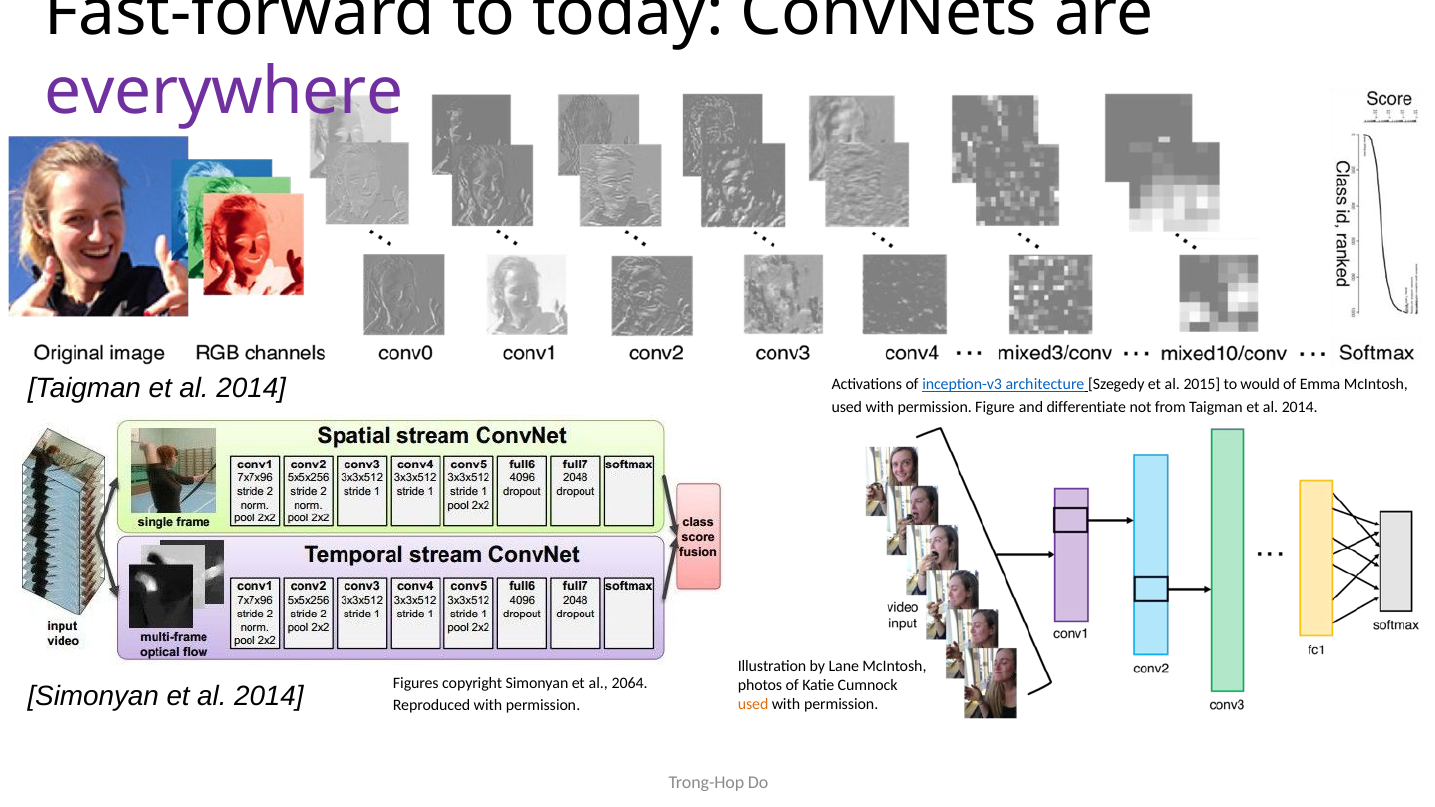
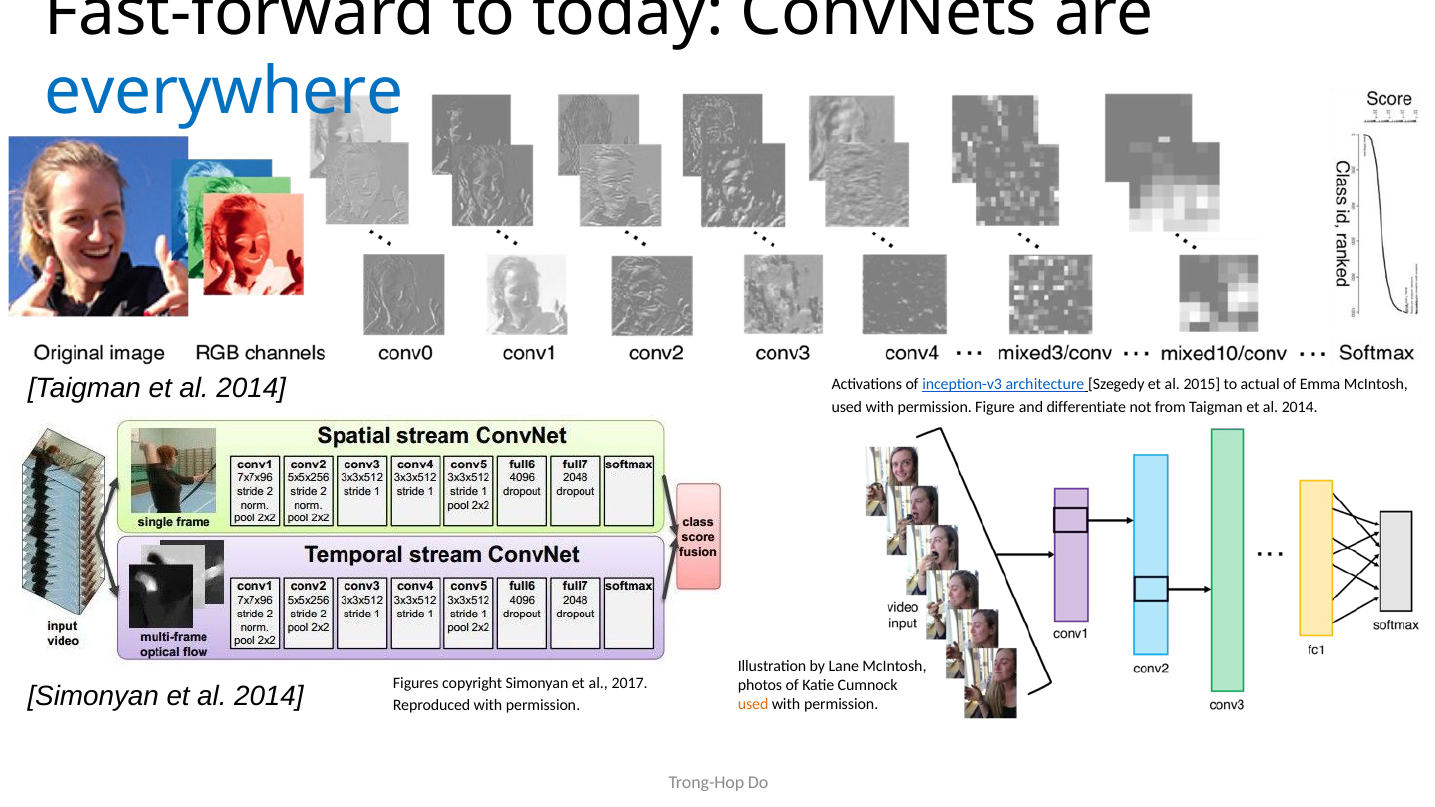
everywhere colour: purple -> blue (224, 92)
would: would -> actual (1260, 384)
2064: 2064 -> 2017 (630, 684)
